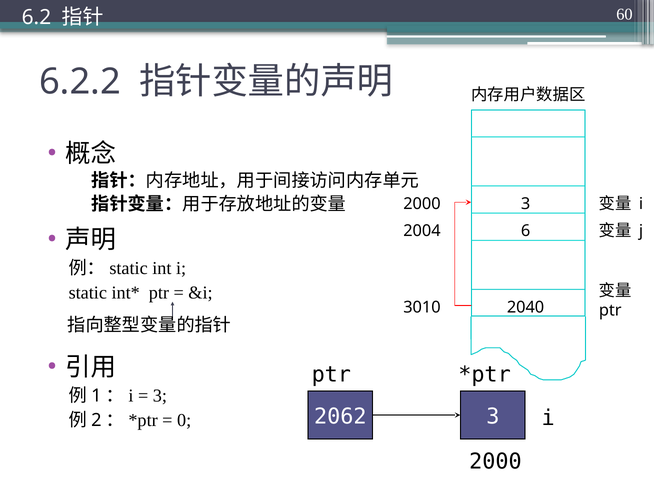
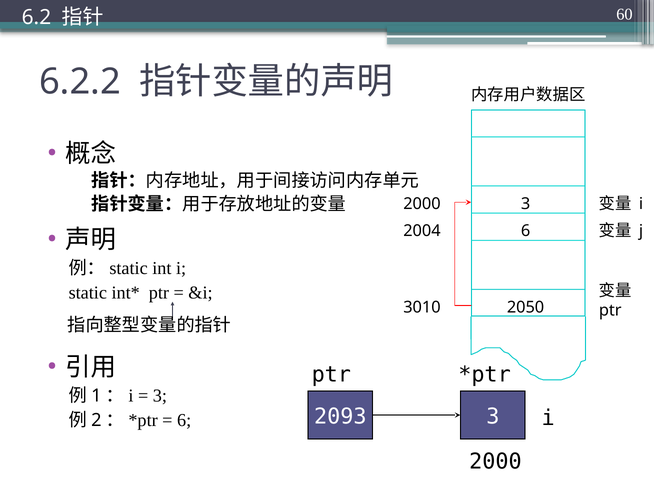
2040: 2040 -> 2050 (526, 308)
2062: 2062 -> 2093 (340, 417)
0: 0 -> 6 (184, 421)
